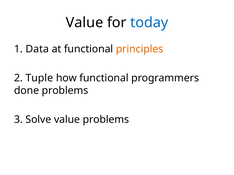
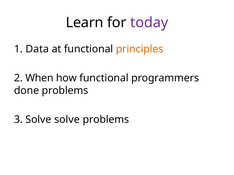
Value: Value -> Learn (85, 23)
today colour: blue -> purple (149, 23)
Tuple: Tuple -> When (39, 78)
Solve value: value -> solve (67, 120)
